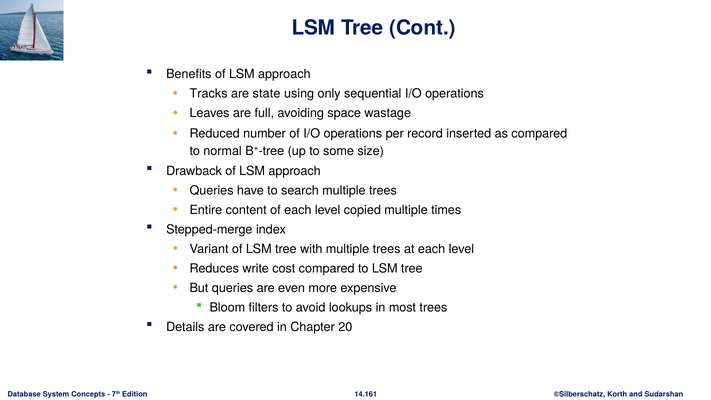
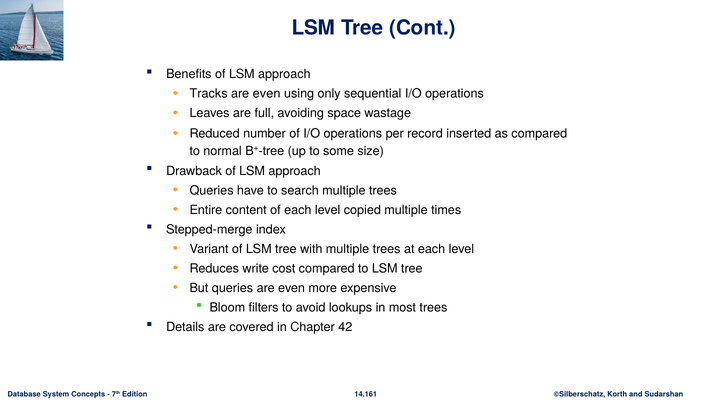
state: state -> even (267, 94)
20: 20 -> 42 (345, 327)
